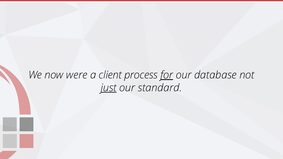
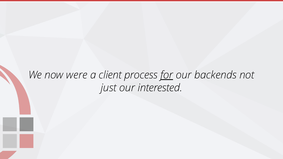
database: database -> backends (215, 75)
just underline: present -> none (109, 88)
standard: standard -> interested (160, 88)
